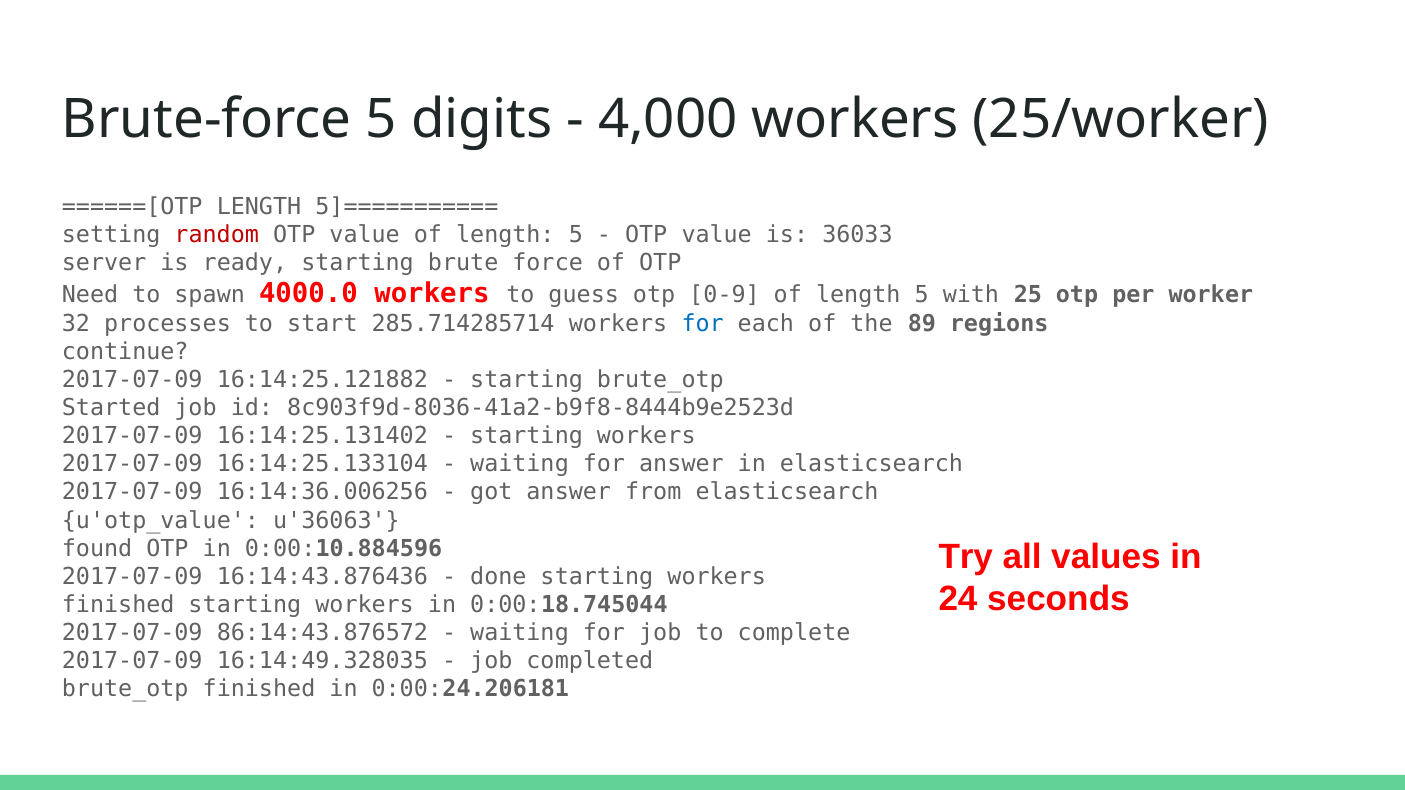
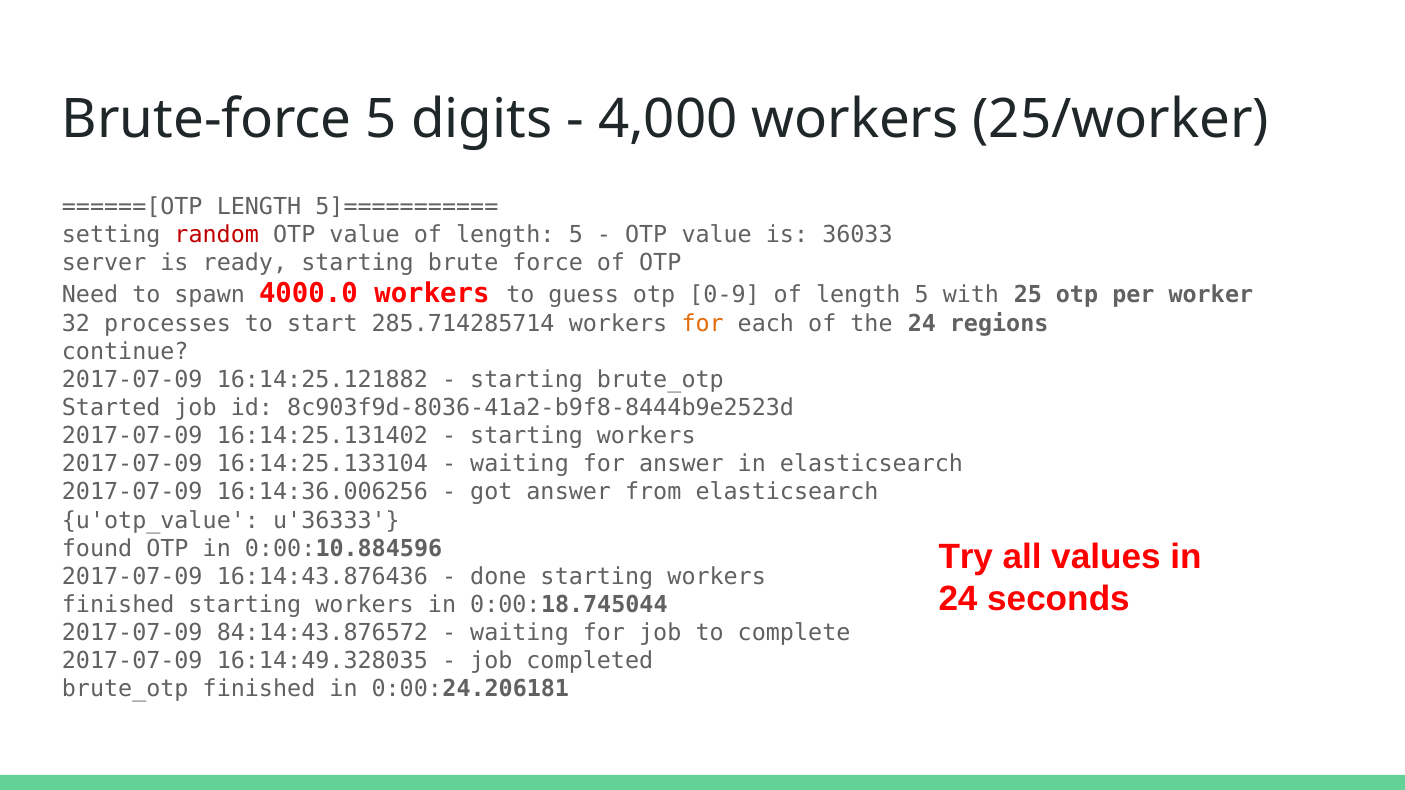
for colour: blue -> orange (703, 324)
the 89: 89 -> 24 (922, 324)
u'36063: u'36063 -> u'36333 (336, 521)
86:14:43.876572: 86:14:43.876572 -> 84:14:43.876572 (322, 633)
